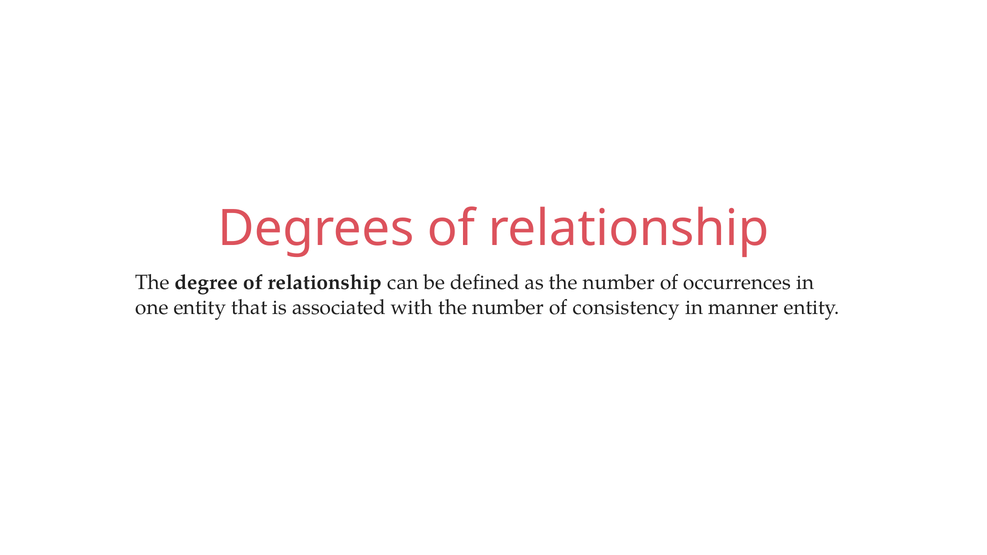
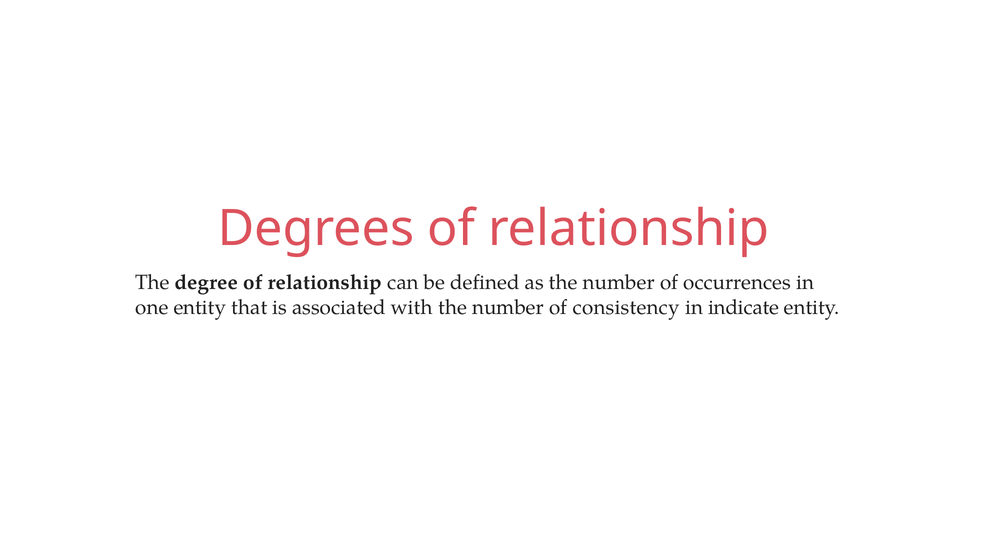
manner: manner -> indicate (744, 307)
